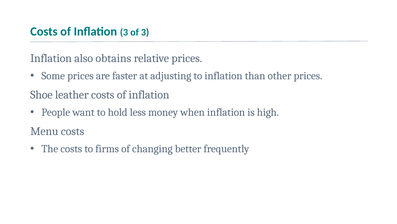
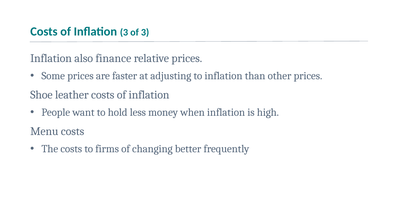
obtains: obtains -> finance (113, 58)
